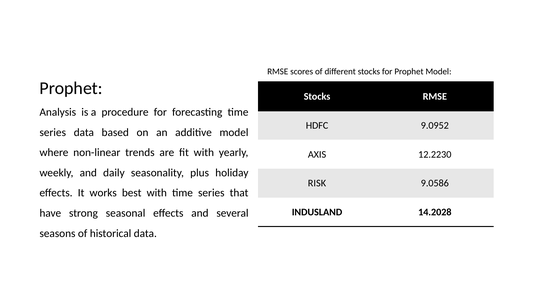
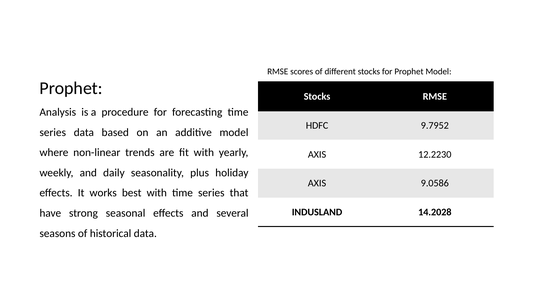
9.0952: 9.0952 -> 9.7952 (435, 125)
RISK: RISK -> AXIS (317, 183)
